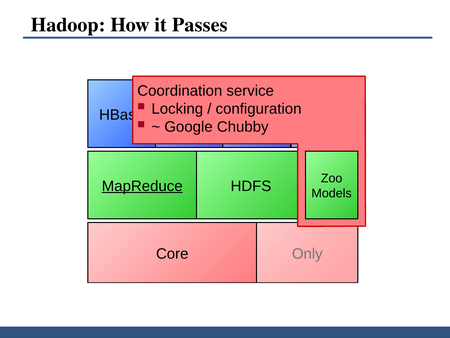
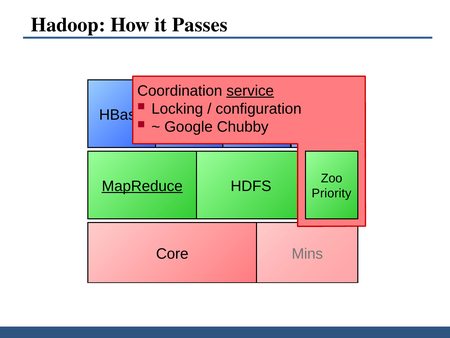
service underline: none -> present (250, 91)
Models: Models -> Priority (332, 193)
Only: Only -> Mins (307, 253)
